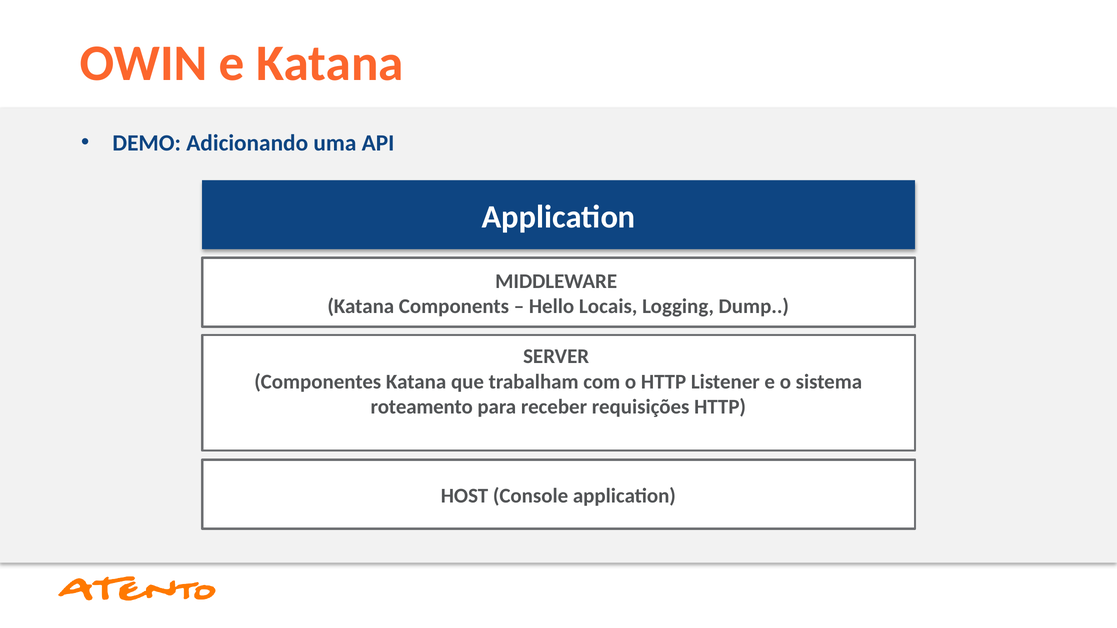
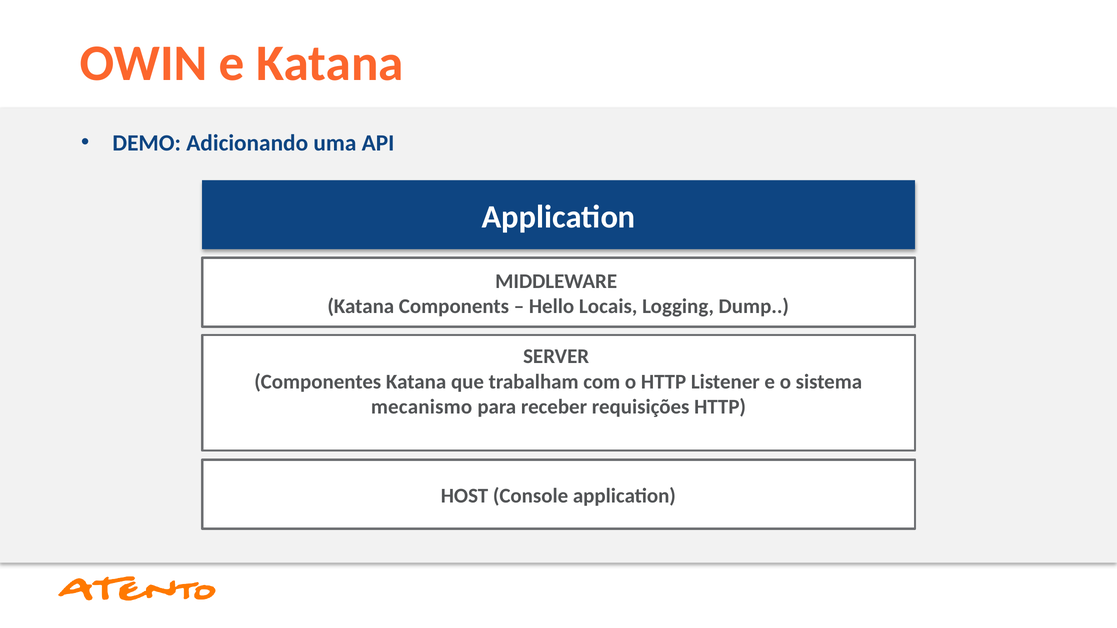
roteamento: roteamento -> mecanismo (422, 407)
